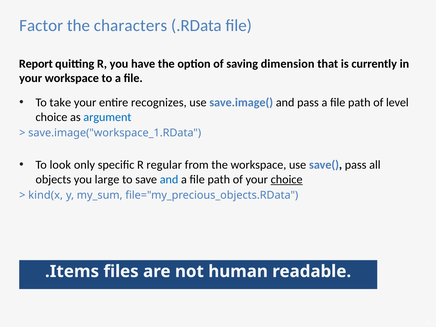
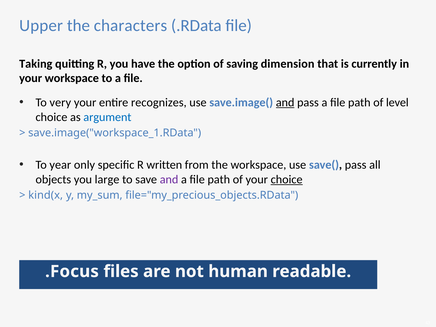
Factor: Factor -> Upper (41, 26)
Report: Report -> Taking (36, 64)
take: take -> very (60, 103)
and underline: none -> present (285, 103)
look: look -> year (60, 165)
regular: regular -> written (164, 165)
and colour: blue -> purple (169, 179)
.Items: .Items -> .Focus (72, 271)
